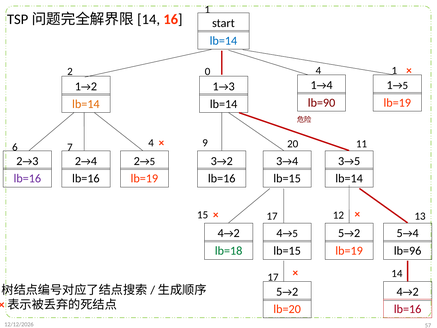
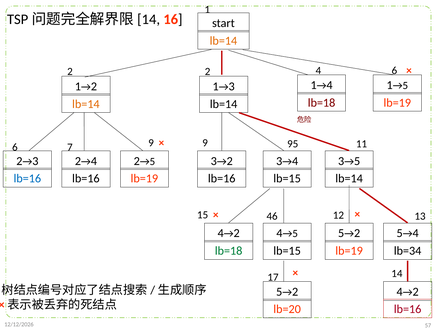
lb=14 colour: blue -> orange (223, 41)
2 0: 0 -> 2 (208, 71)
4 1: 1 -> 6 (394, 70)
lb=90: lb=90 -> lb=18 (322, 103)
7 4: 4 -> 9 (151, 143)
20: 20 -> 95 (293, 144)
lb=16 colour: purple -> blue (27, 178)
17: 17 -> 46 (272, 216)
lb=96: lb=96 -> lb=34 (408, 251)
